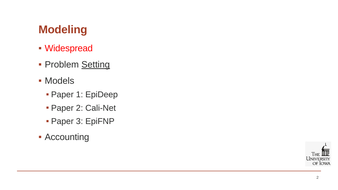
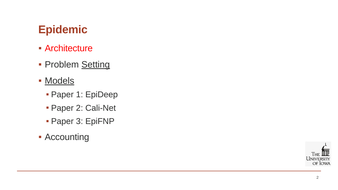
Modeling: Modeling -> Epidemic (63, 30)
Widespread: Widespread -> Architecture (69, 48)
Models underline: none -> present (60, 81)
